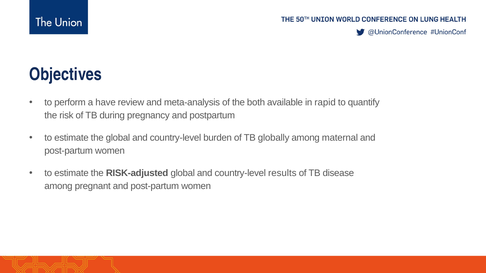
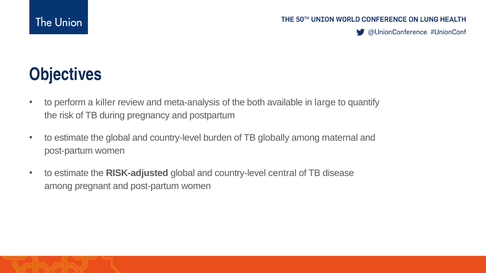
have: have -> killer (105, 103)
rapid: rapid -> large (325, 103)
results: results -> central (282, 173)
